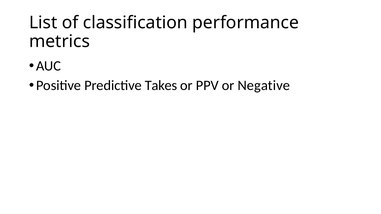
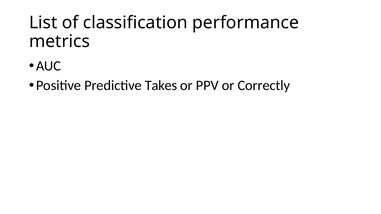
Negative: Negative -> Correctly (264, 86)
